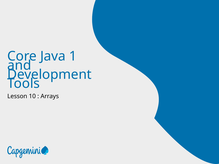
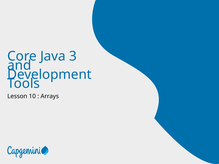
1: 1 -> 3 (73, 56)
